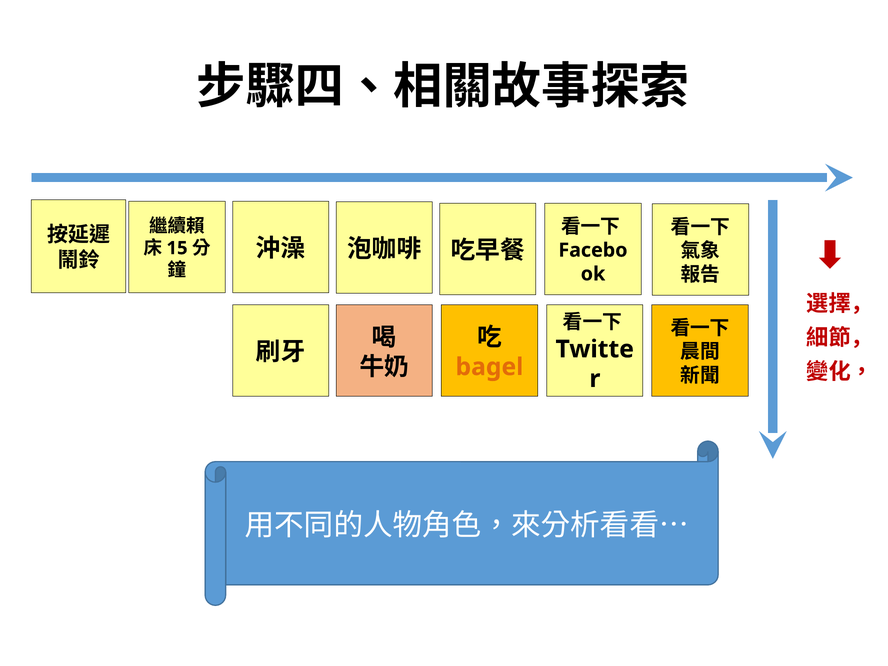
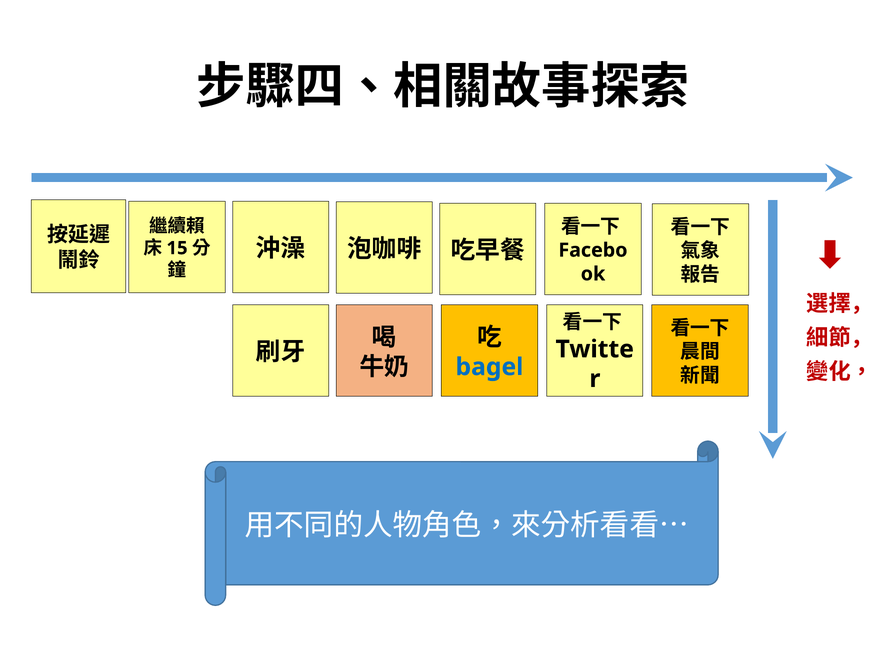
bagel colour: orange -> blue (490, 367)
